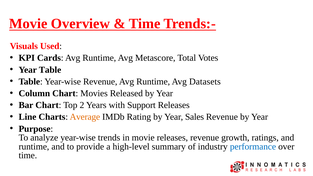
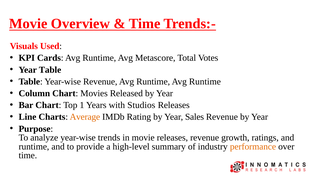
Runtime Avg Datasets: Datasets -> Runtime (205, 82)
2: 2 -> 1 (82, 105)
Support: Support -> Studios (141, 105)
performance colour: blue -> orange (253, 147)
